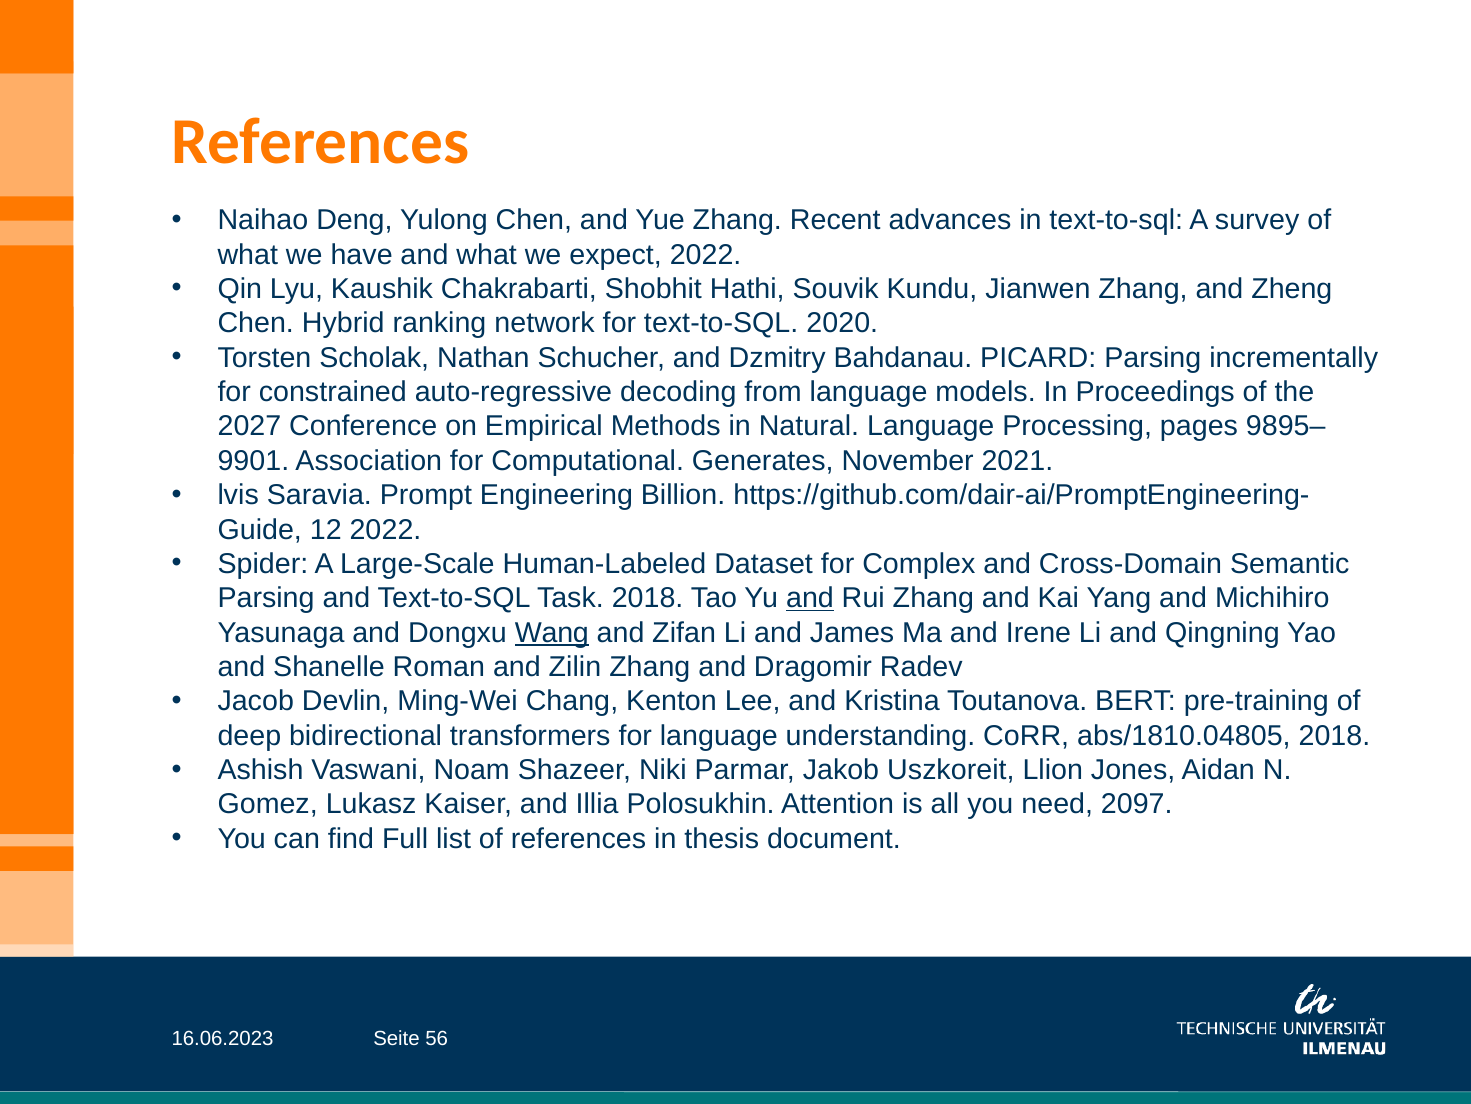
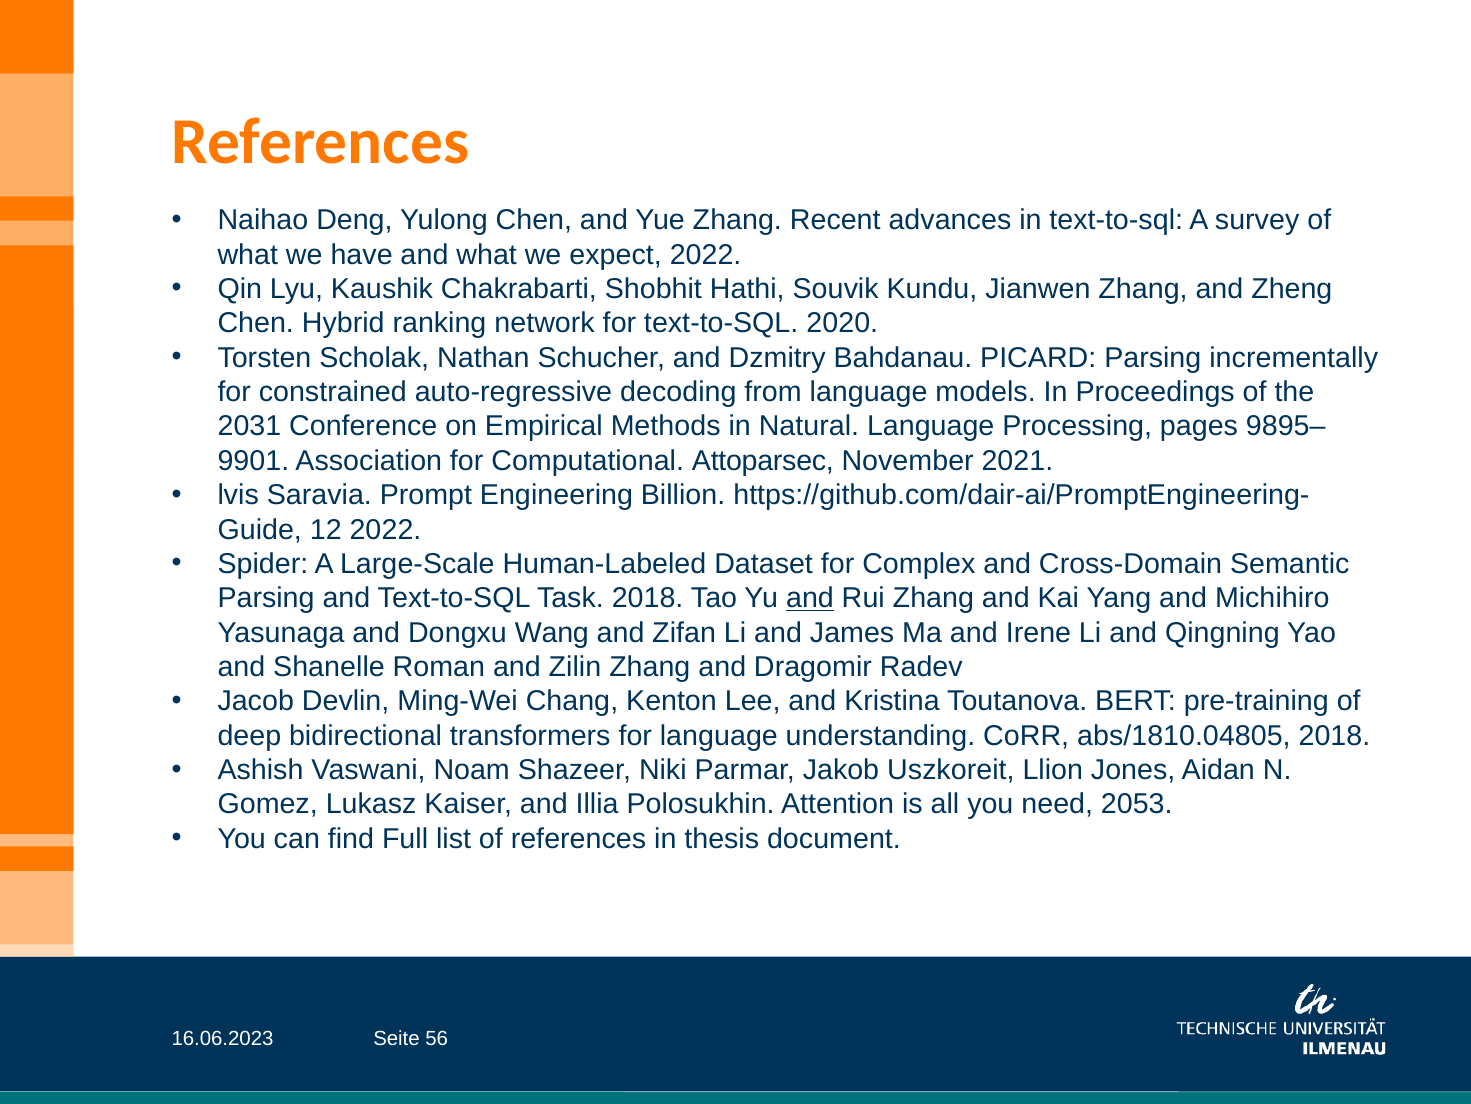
2027: 2027 -> 2031 (249, 426)
Generates: Generates -> Attoparsec (763, 461)
Wang underline: present -> none (552, 632)
2097: 2097 -> 2053 (1137, 804)
